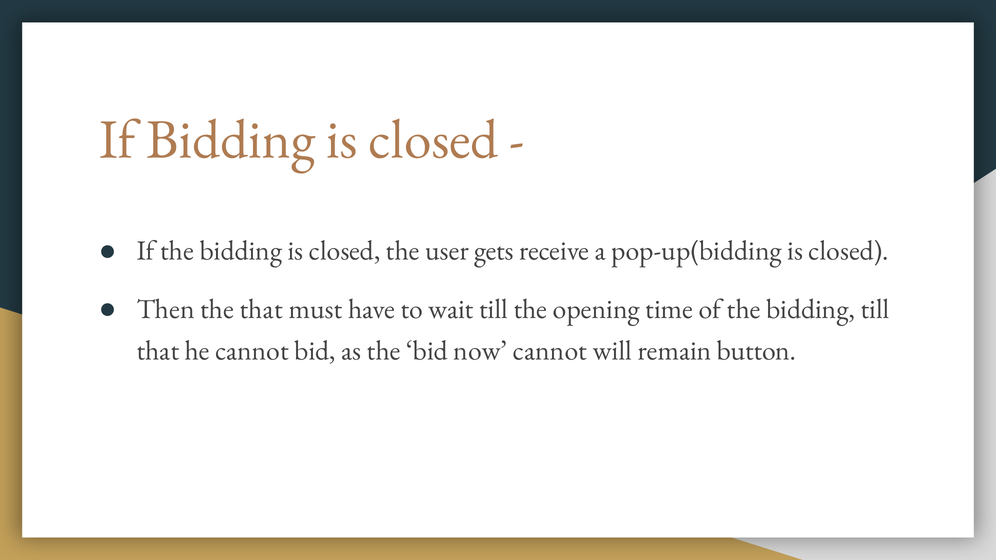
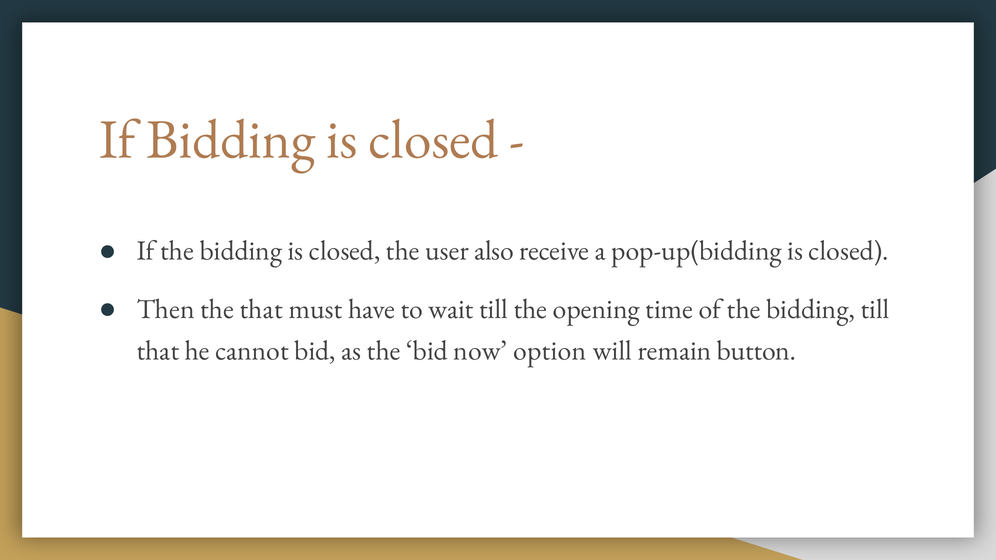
gets: gets -> also (494, 251)
now cannot: cannot -> option (550, 351)
